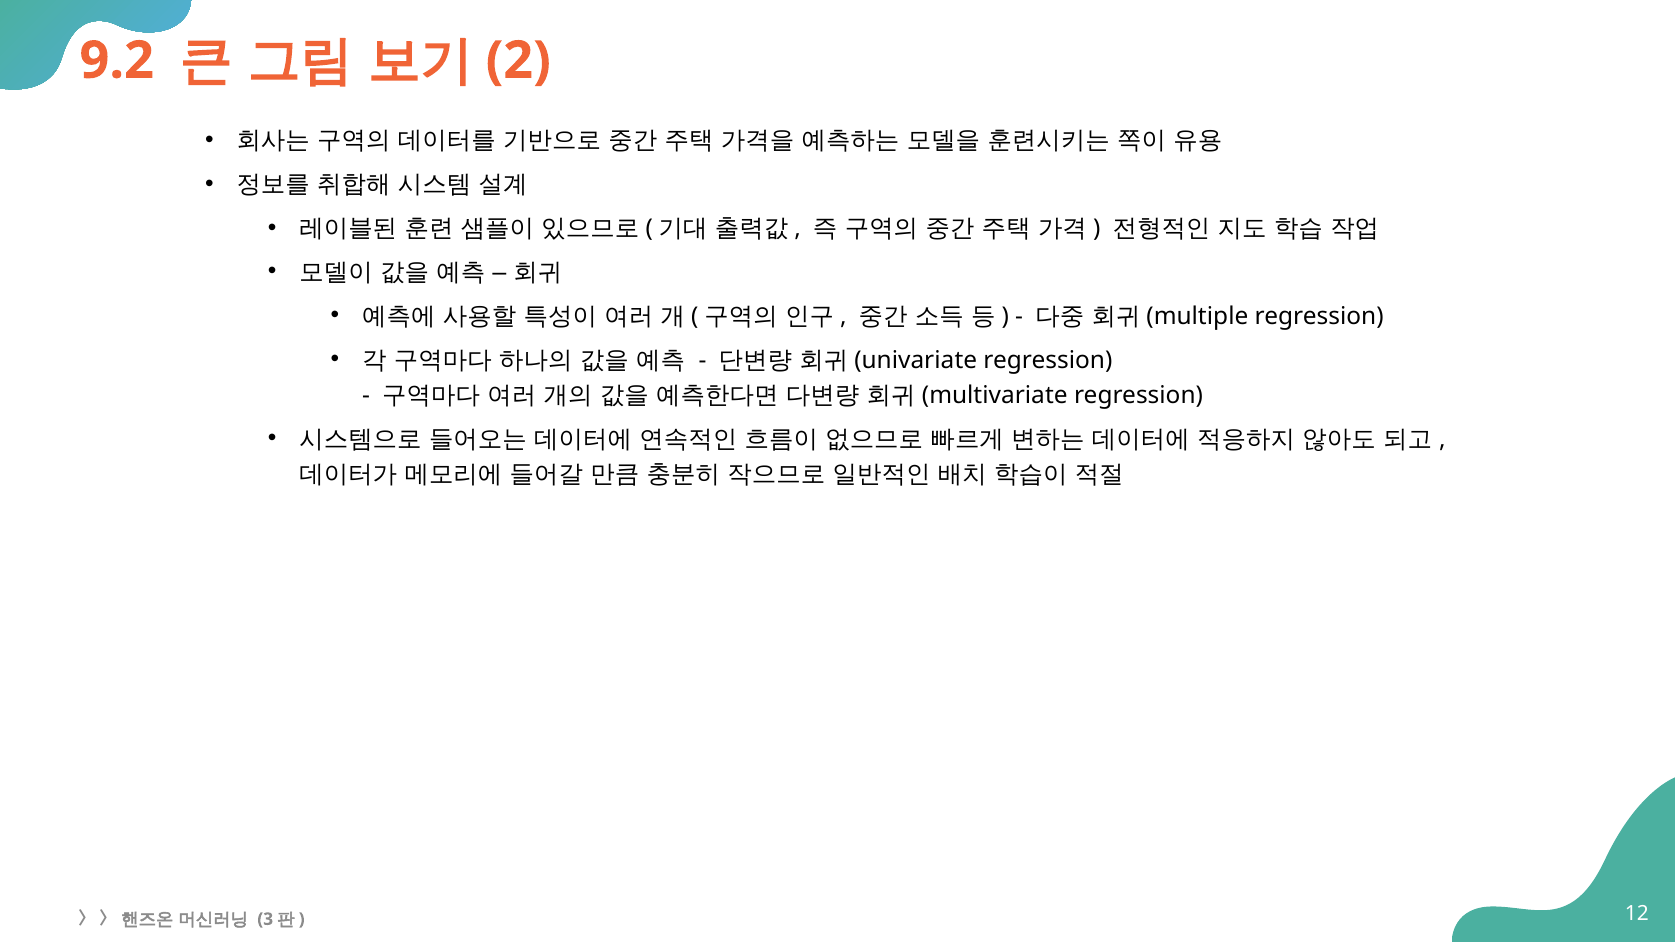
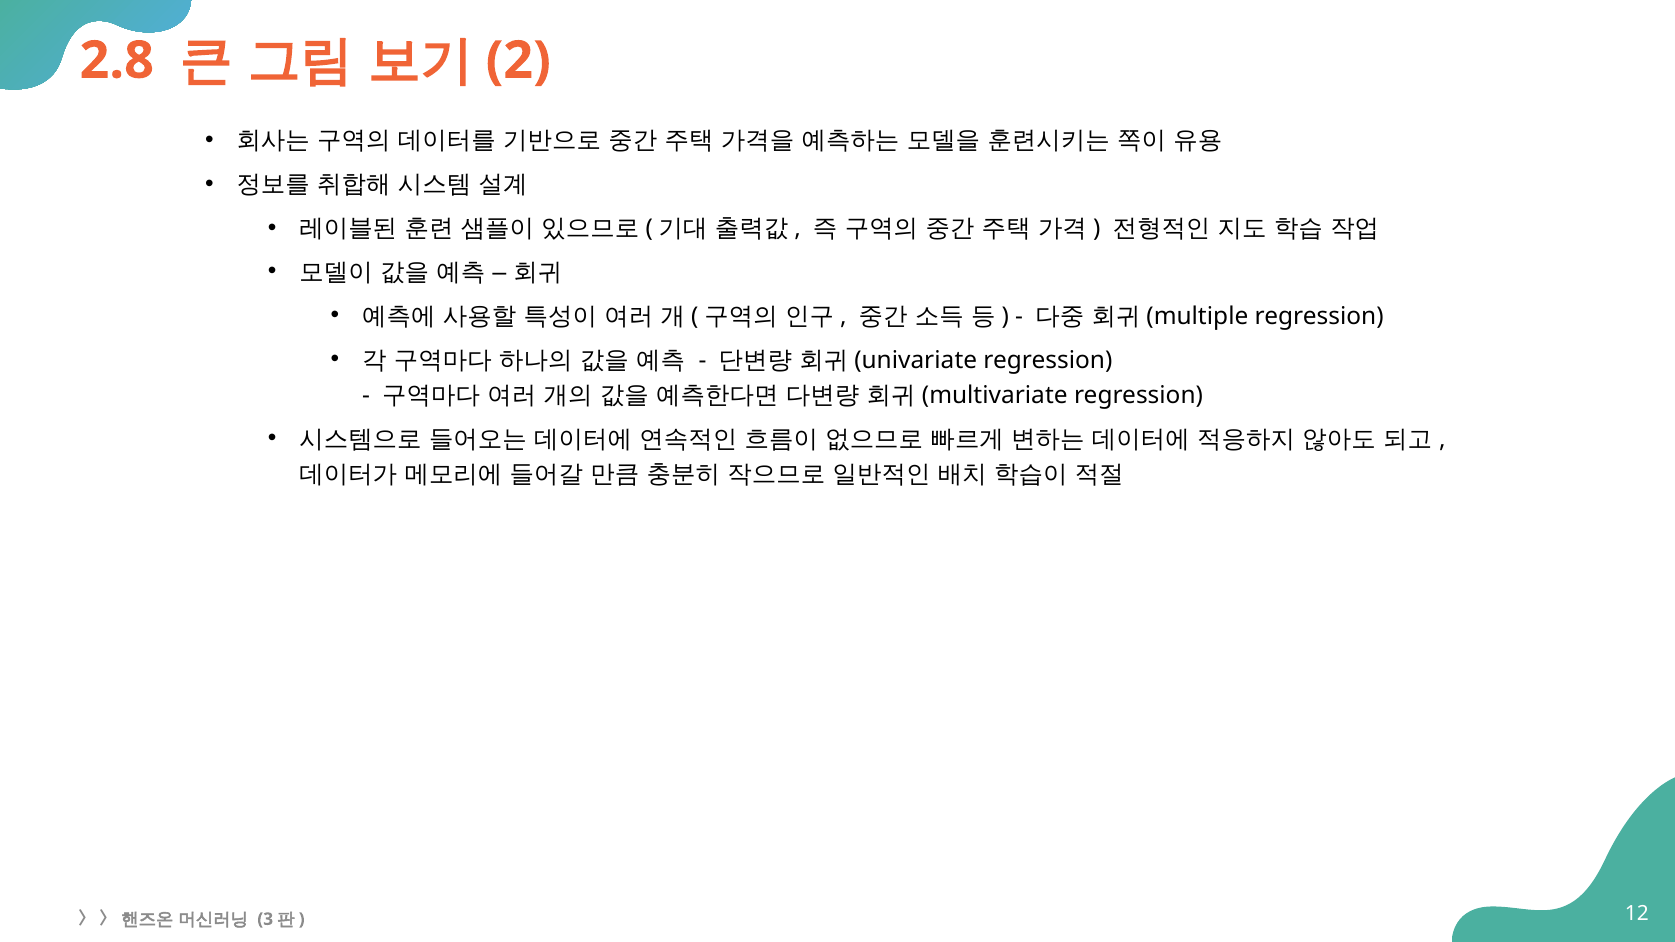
9.2: 9.2 -> 2.8 (117, 61)
